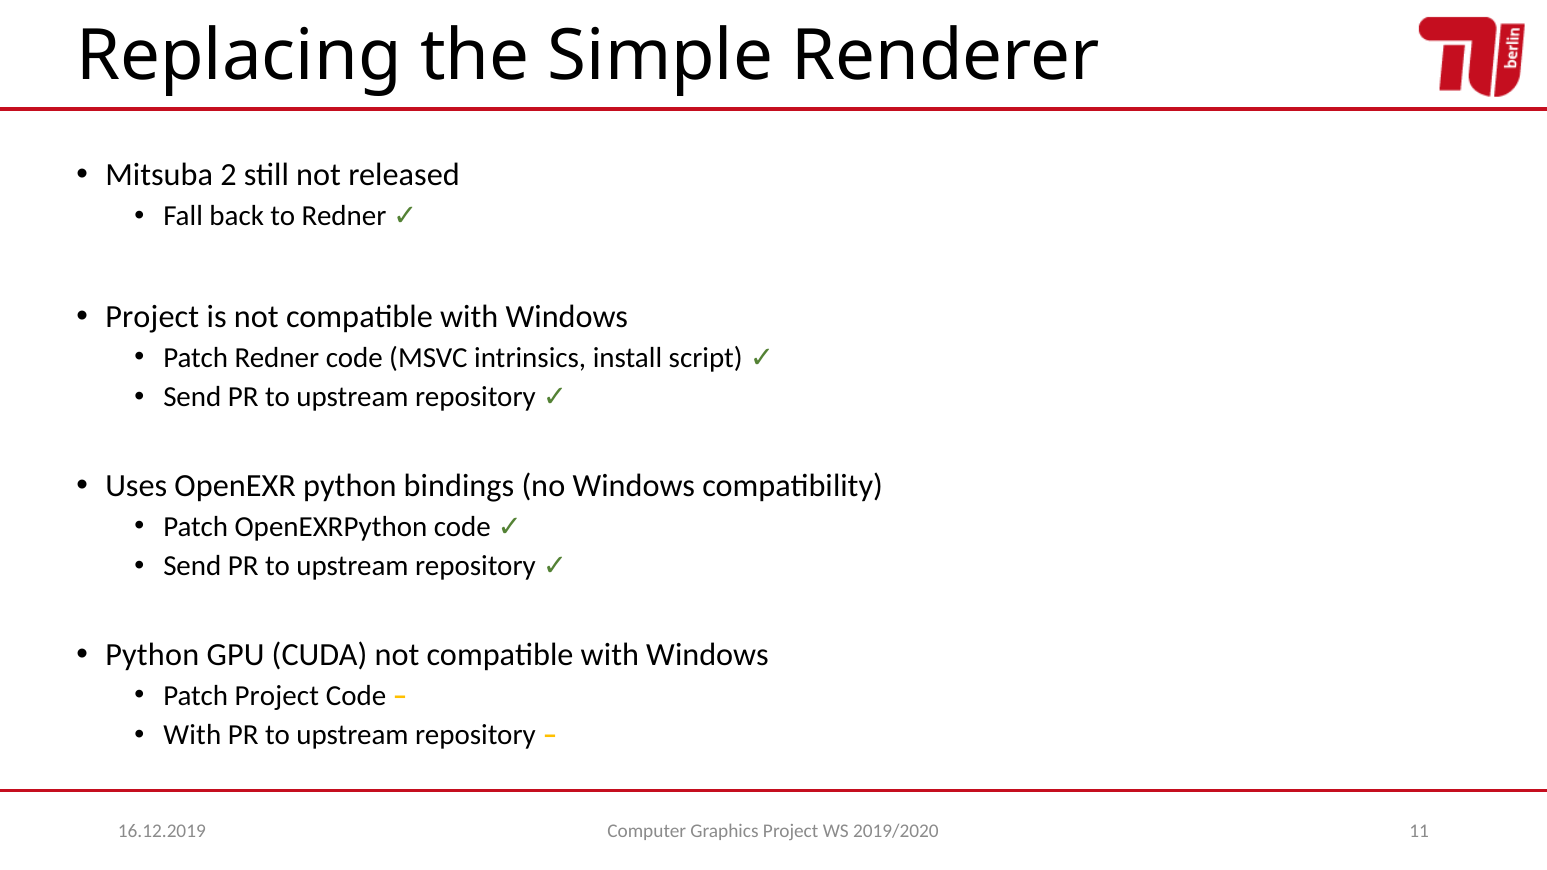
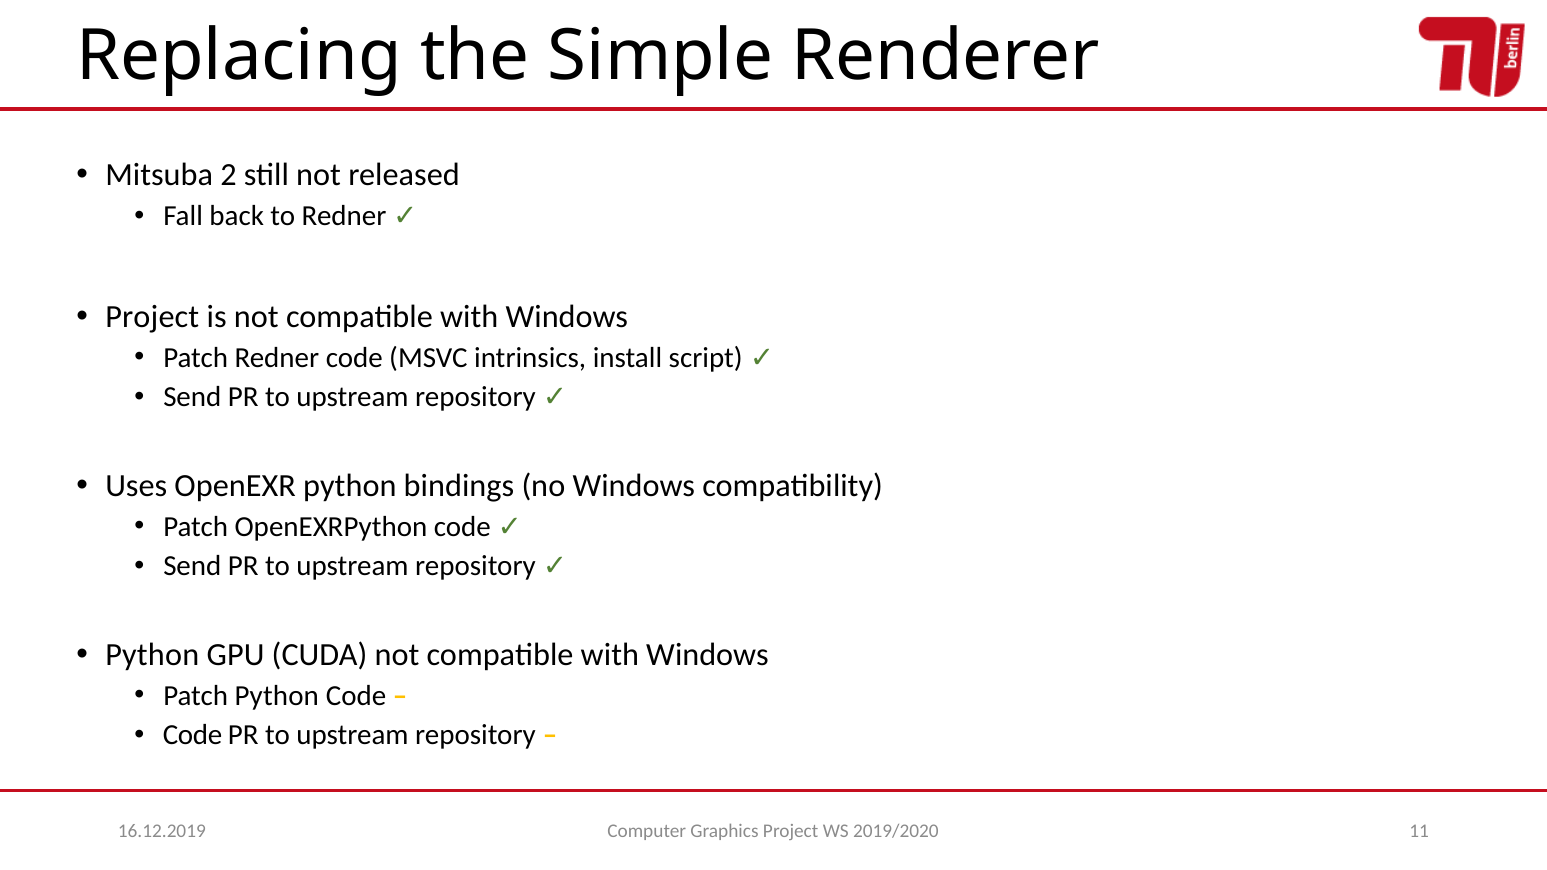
Patch Project: Project -> Python (277, 696)
With: With -> Code (193, 735)
